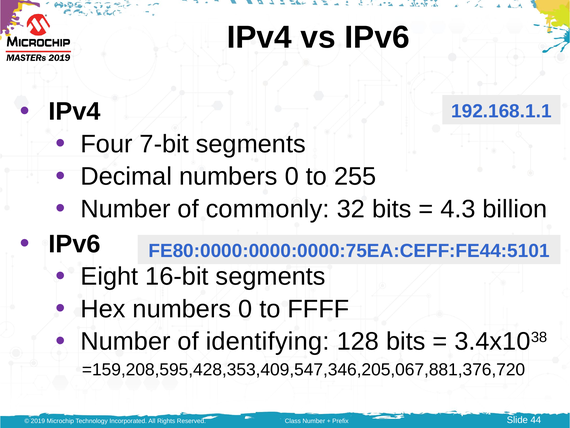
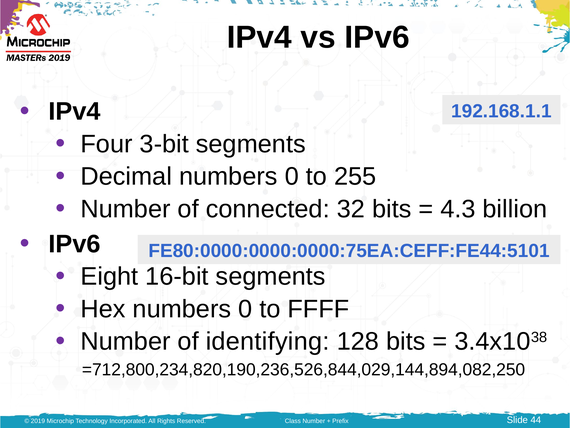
7-bit: 7-bit -> 3-bit (164, 144)
commonly: commonly -> connected (268, 209)
=159,208,595,428,353,409,547,346,205,067,881,376,720: =159,208,595,428,353,409,547,346,205,067,881,376,720 -> =712,800,234,820,190,236,526,844,029,144,894,082,250 (304, 369)
